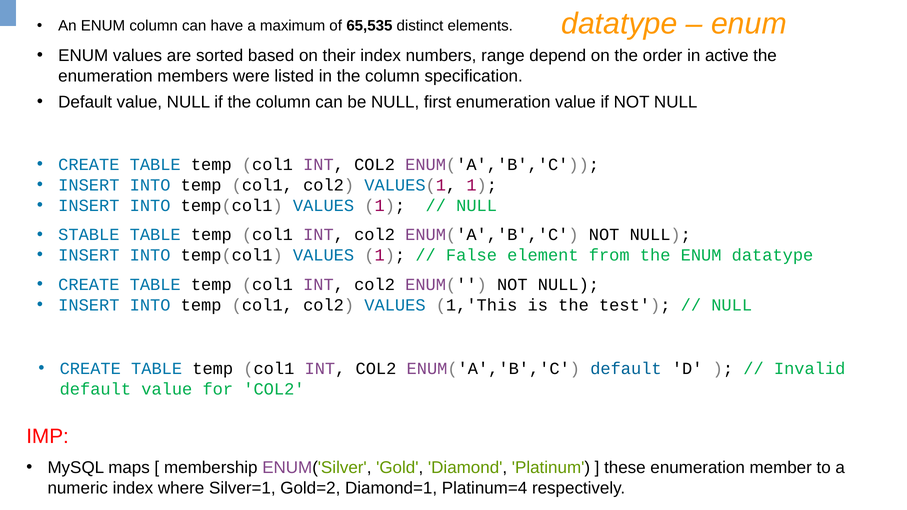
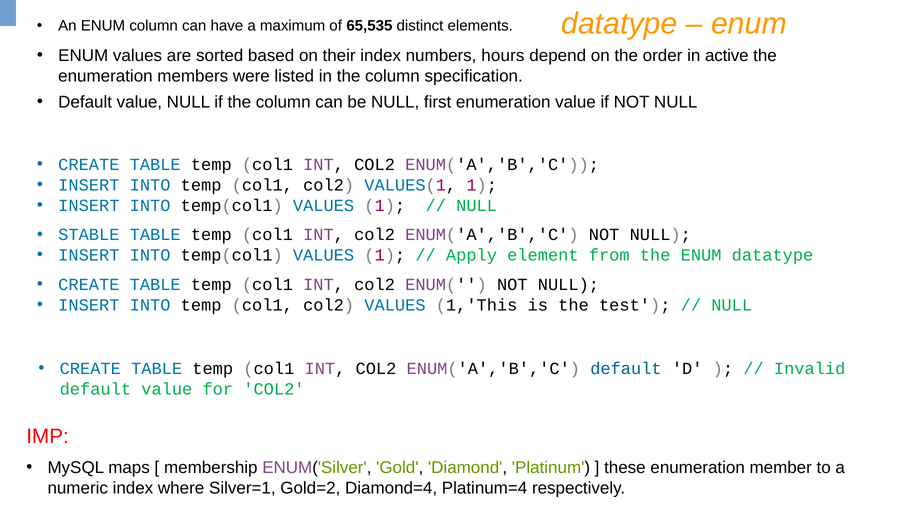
range: range -> hours (503, 56)
False: False -> Apply (471, 255)
Diamond=1: Diamond=1 -> Diamond=4 (391, 488)
